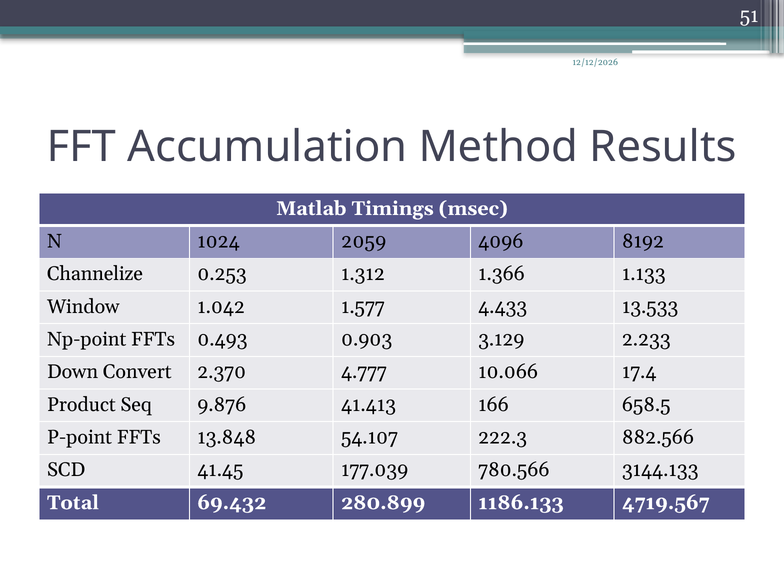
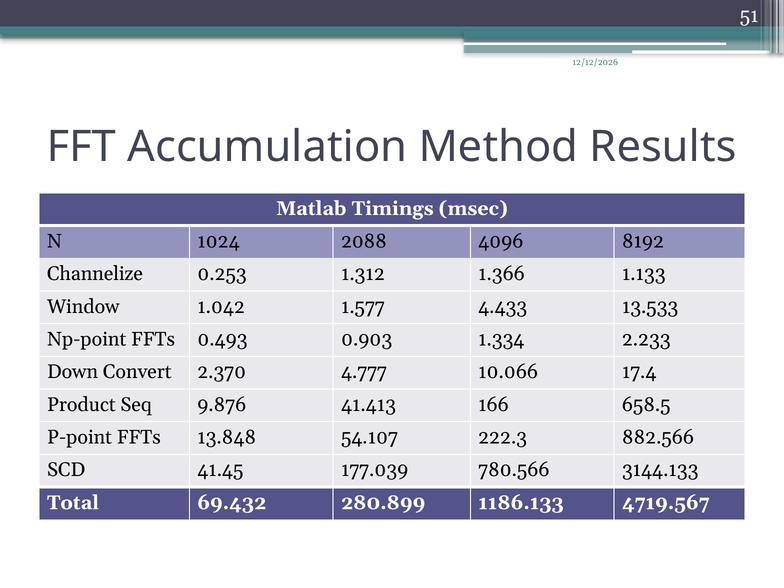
2059: 2059 -> 2088 (364, 241)
3.129: 3.129 -> 1.334 (501, 339)
